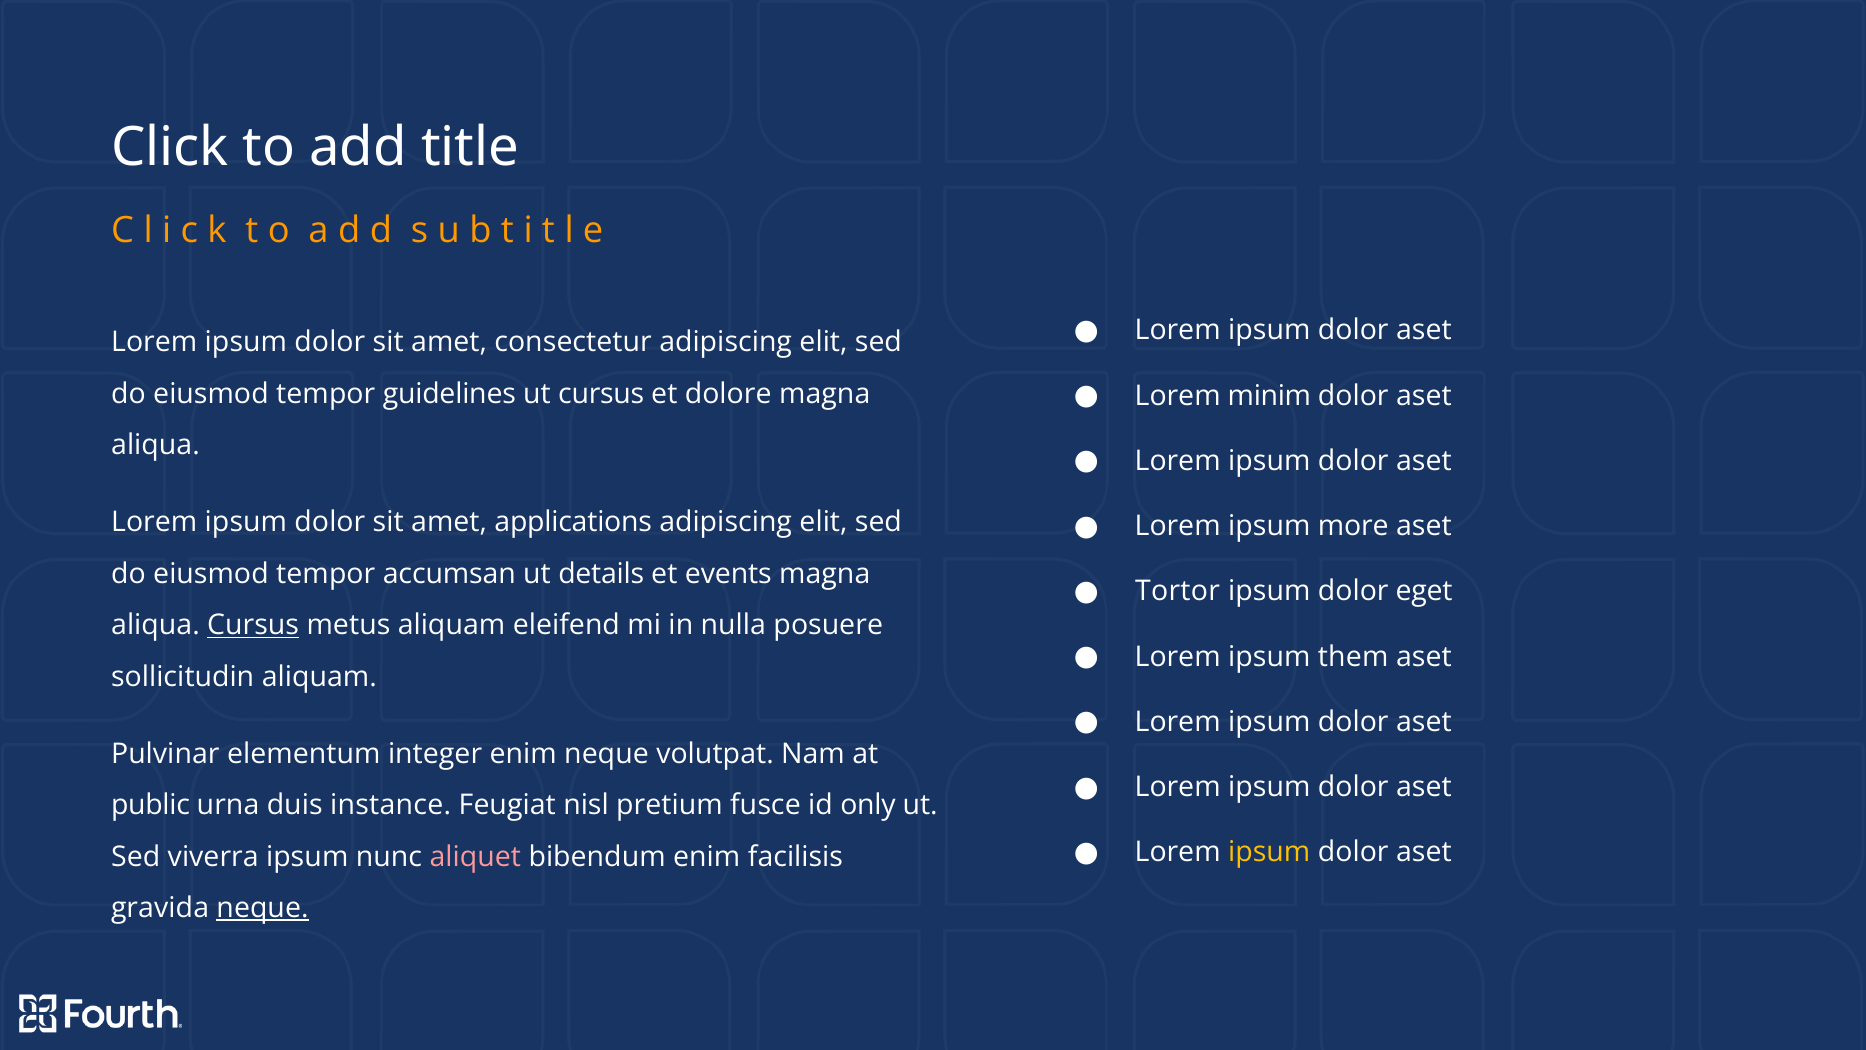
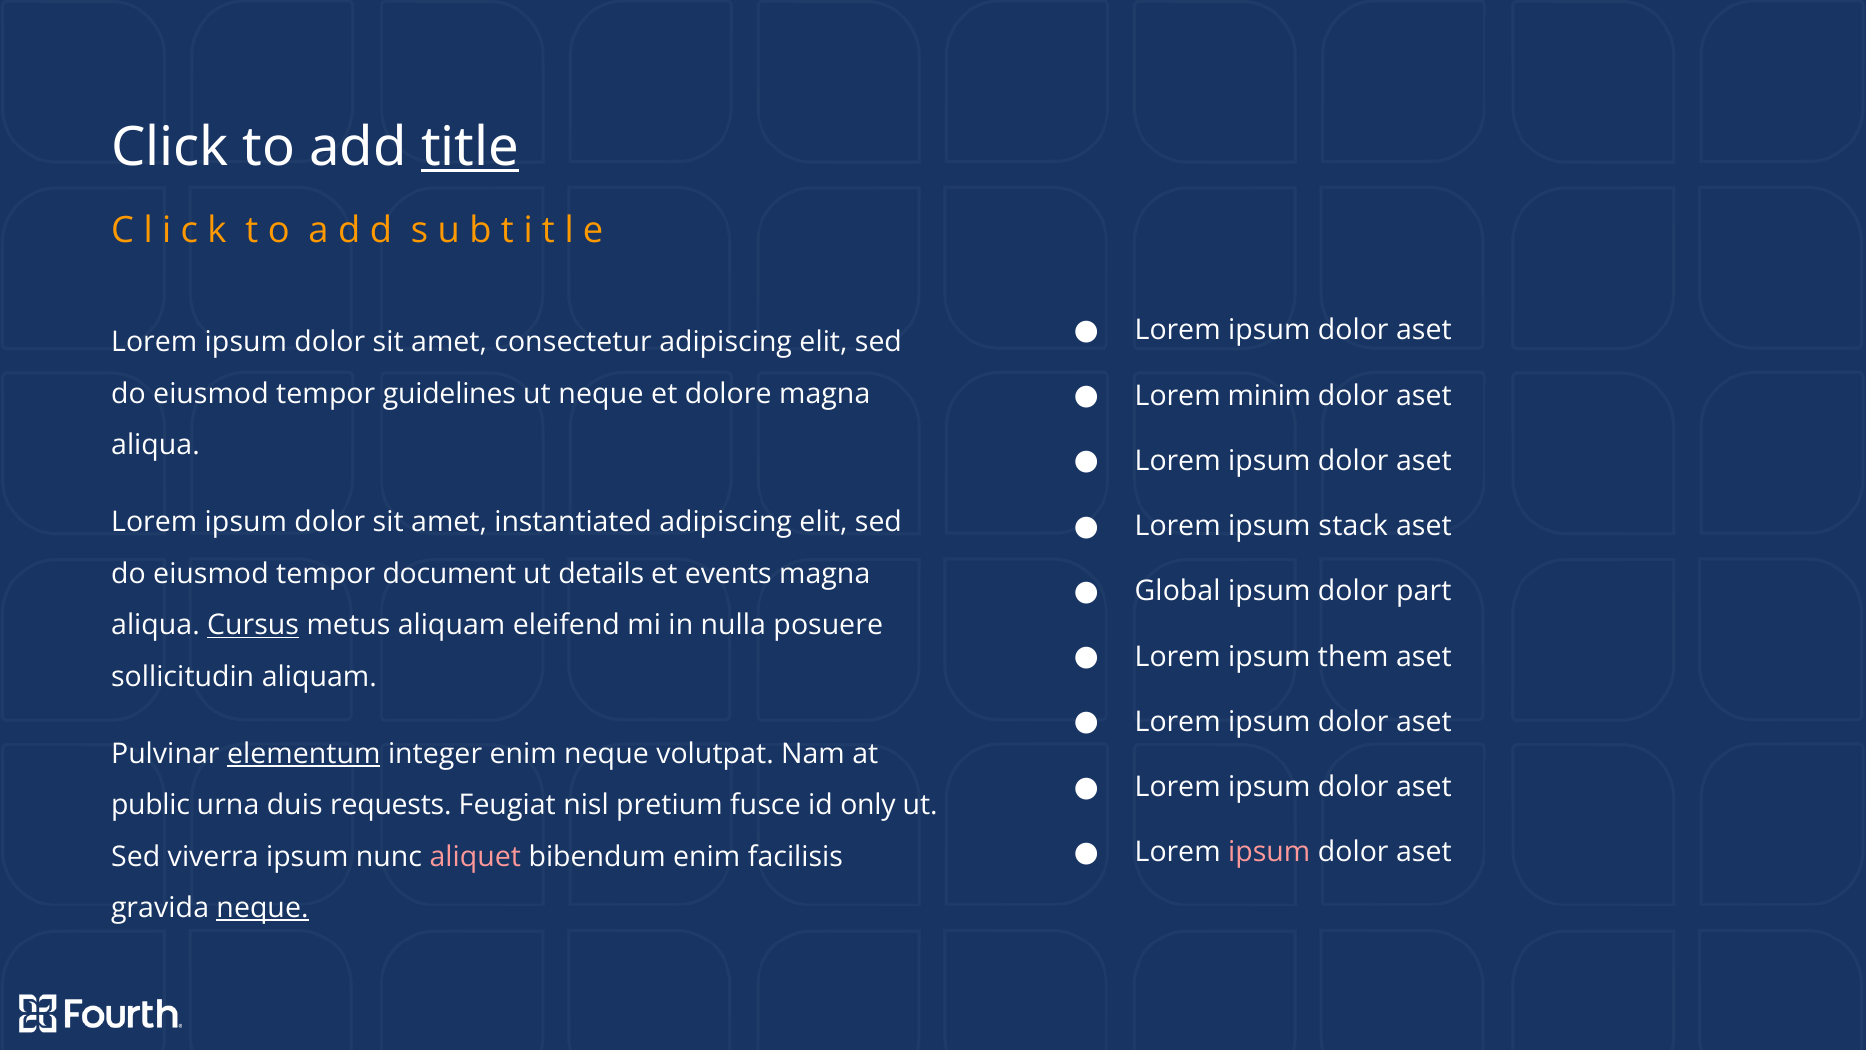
title underline: none -> present (470, 147)
ut cursus: cursus -> neque (601, 394)
applications: applications -> instantiated (573, 522)
more: more -> stack (1353, 526)
accumsan: accumsan -> document (449, 574)
Tortor: Tortor -> Global (1178, 591)
eget: eget -> part (1424, 591)
elementum underline: none -> present (304, 754)
instance: instance -> requests (391, 805)
ipsum colour: yellow -> pink (1269, 852)
